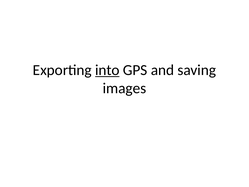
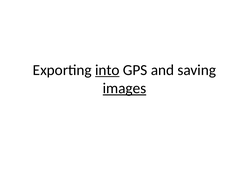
images underline: none -> present (124, 88)
